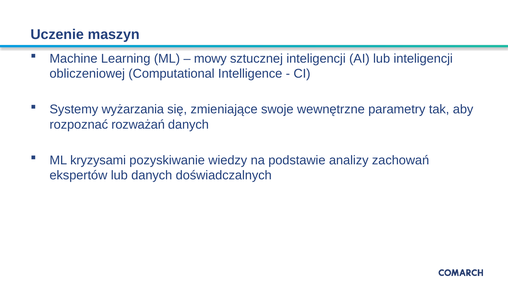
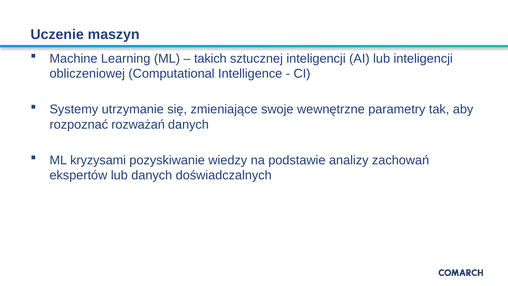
mowy: mowy -> takich (210, 58)
wyżarzania: wyżarzania -> utrzymanie (133, 109)
